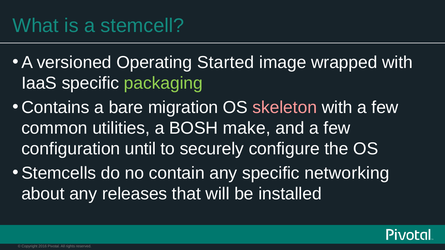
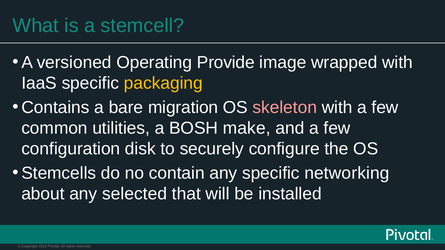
Started: Started -> Provide (226, 62)
packaging colour: light green -> yellow (163, 83)
until: until -> disk (140, 149)
releases: releases -> selected (135, 194)
